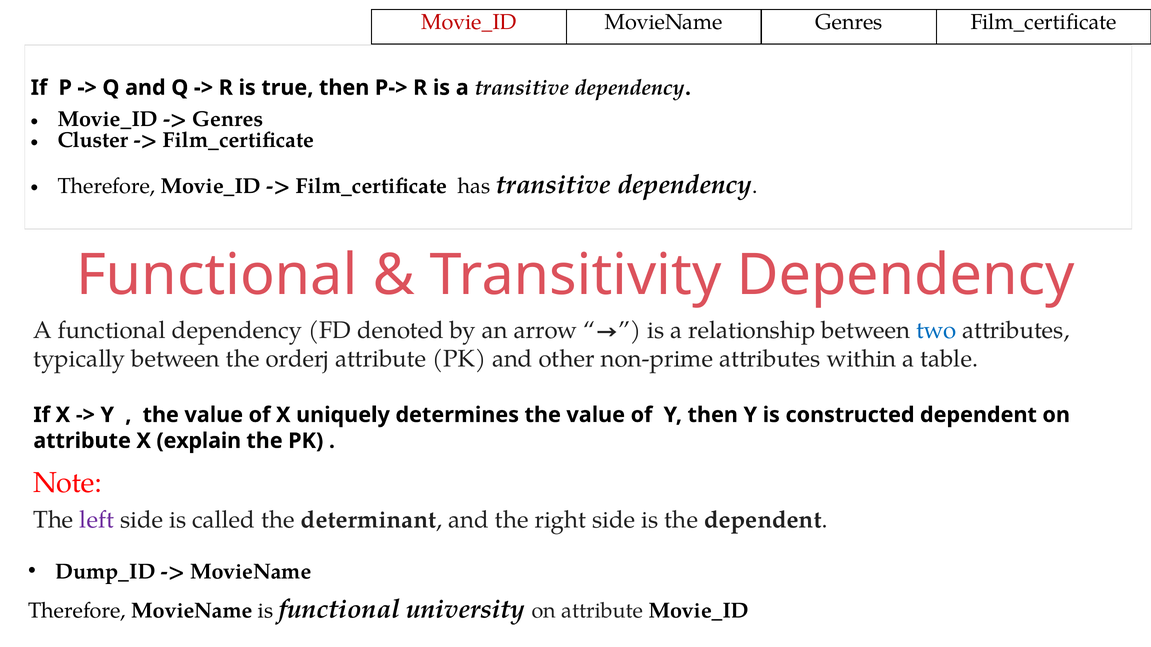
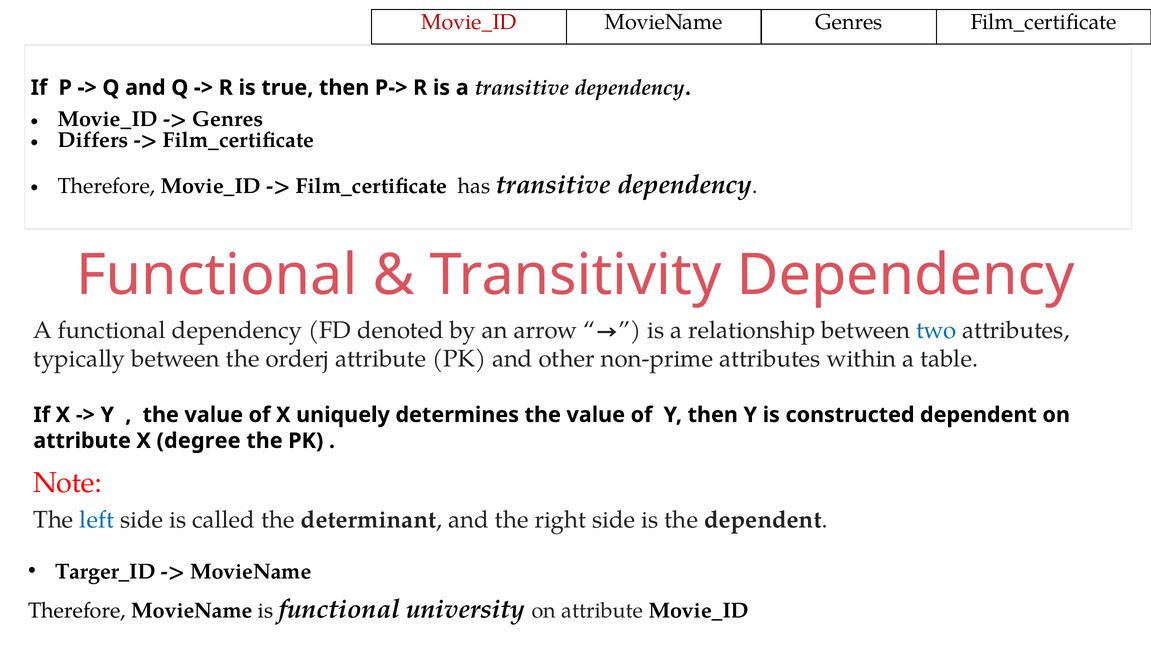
Cluster: Cluster -> Differs (93, 140)
explain: explain -> degree (199, 441)
left colour: purple -> blue (97, 520)
Dump_ID: Dump_ID -> Targer_ID (105, 572)
